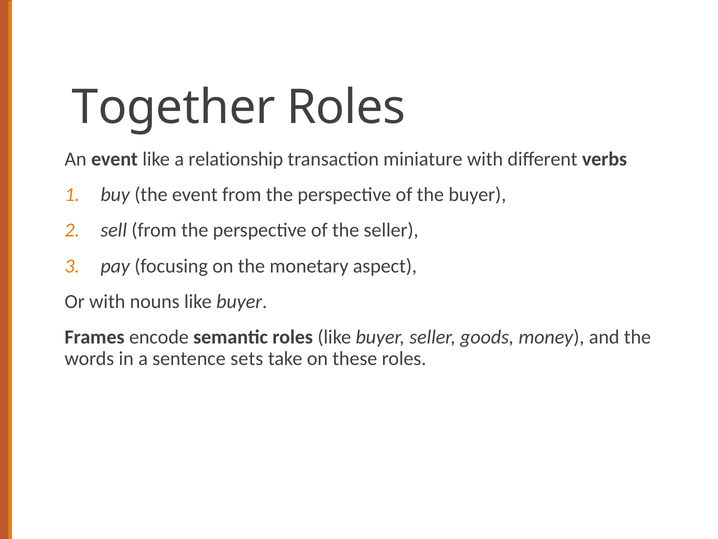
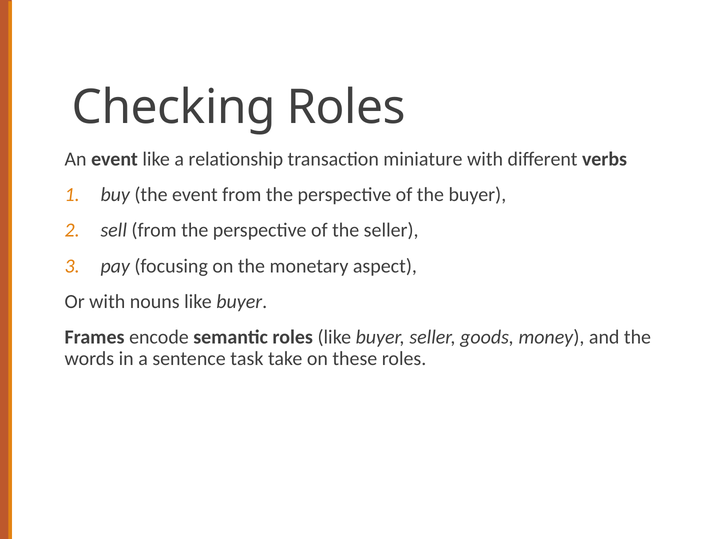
Together: Together -> Checking (174, 107)
sets: sets -> task (247, 358)
